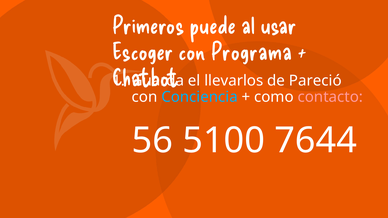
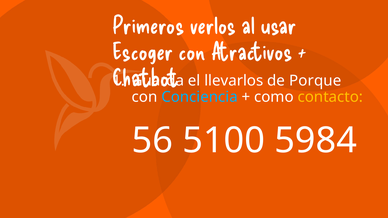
puede: puede -> verlos (213, 26)
Programa: Programa -> Atractivos (252, 52)
Pareció: Pareció -> Porque (315, 81)
contacto colour: pink -> yellow (330, 97)
7644: 7644 -> 5984 (316, 141)
